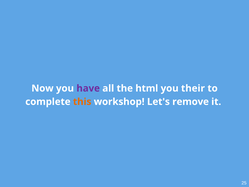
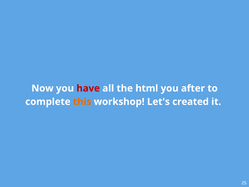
have colour: purple -> red (88, 88)
their: their -> after (193, 88)
remove: remove -> created (191, 102)
